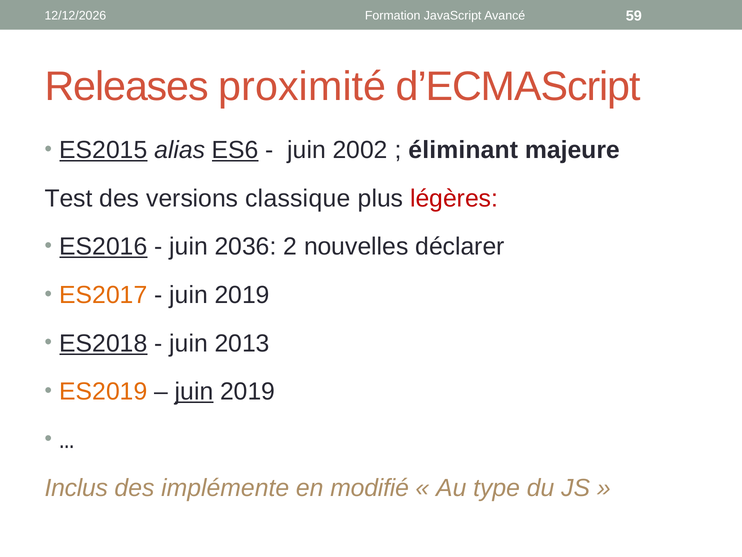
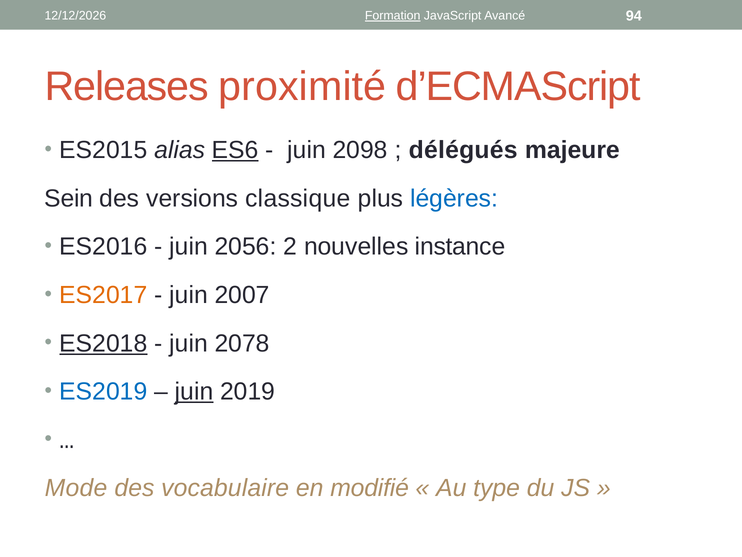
Formation underline: none -> present (393, 16)
59: 59 -> 94 (634, 16)
ES2015 underline: present -> none (103, 150)
2002: 2002 -> 2098 (360, 150)
éliminant: éliminant -> délégués (463, 150)
Test: Test -> Sein (69, 198)
légères colour: red -> blue (454, 198)
ES2016 underline: present -> none (103, 247)
2036: 2036 -> 2056 (246, 247)
déclarer: déclarer -> instance (460, 247)
2019: 2019 -> 2007 (242, 295)
2013: 2013 -> 2078 (242, 343)
ES2019 colour: orange -> blue (103, 391)
Inclus: Inclus -> Mode (76, 488)
implémente: implémente -> vocabulaire (225, 488)
